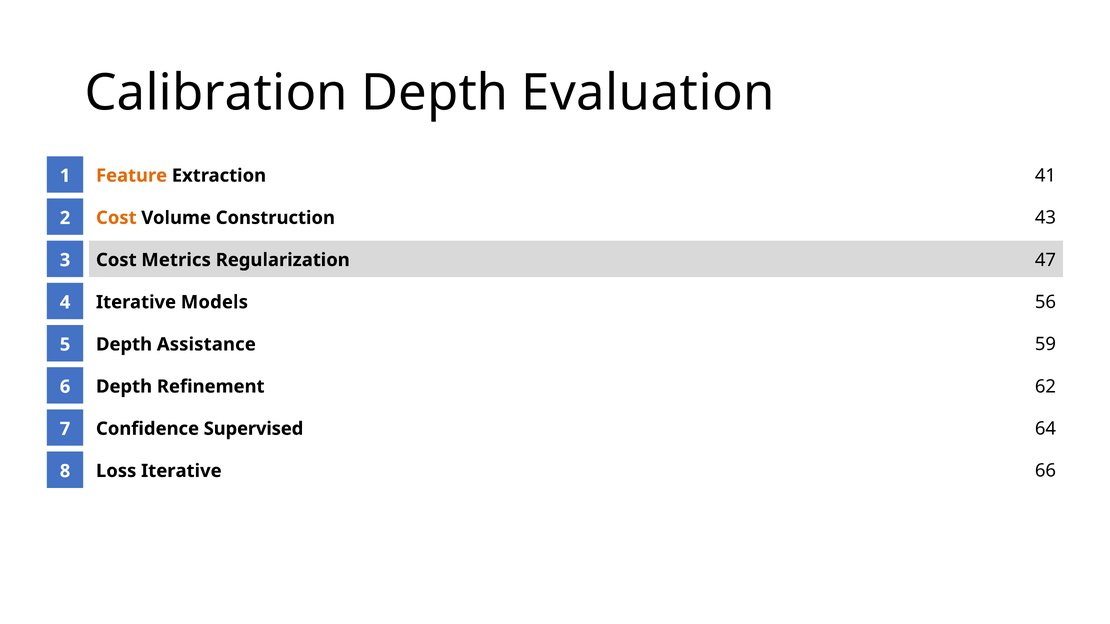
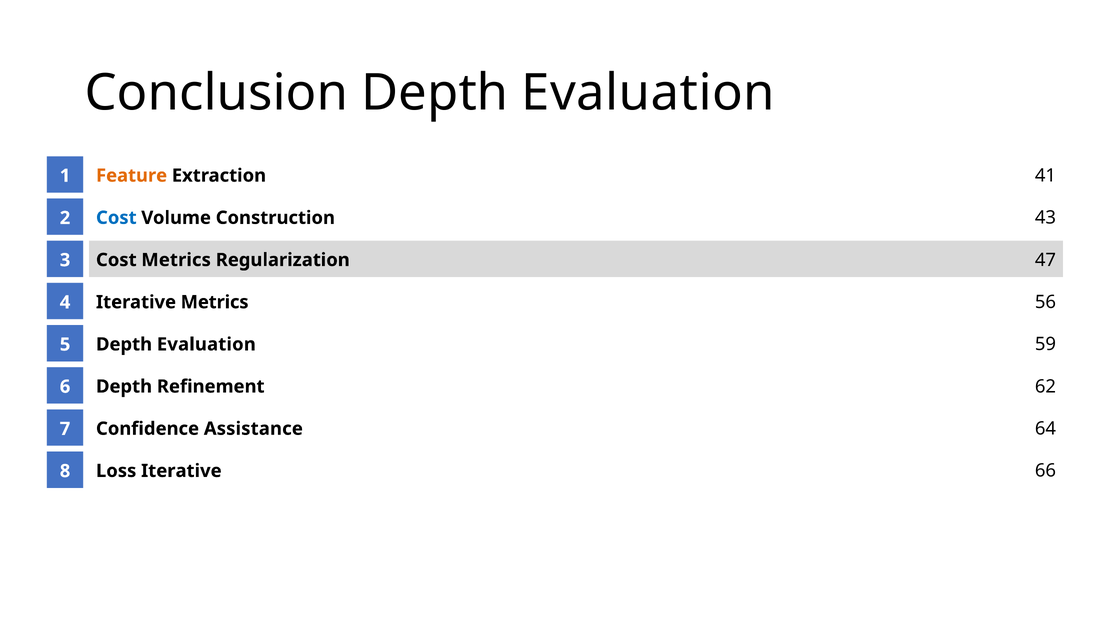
Calibration: Calibration -> Conclusion (216, 93)
Cost colour: orange -> blue (116, 218)
Iterative Models: Models -> Metrics (215, 302)
Assistance: Assistance -> Evaluation (206, 345)
Supervised: Supervised -> Assistance (253, 429)
